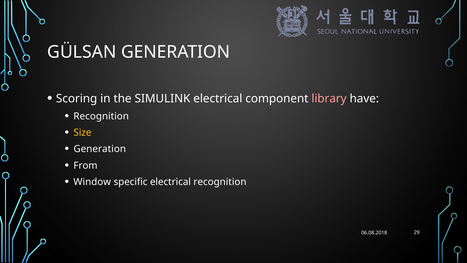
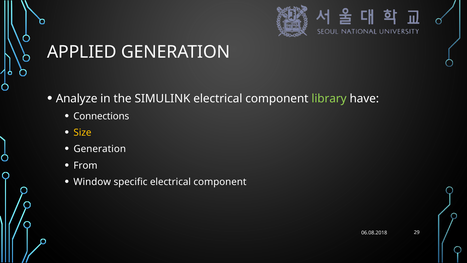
GÜLSAN: GÜLSAN -> APPLIED (82, 52)
Scoring: Scoring -> Analyze (77, 99)
library colour: pink -> light green (329, 99)
Recognition: Recognition -> Connections (101, 116)
specific electrical recognition: recognition -> component (220, 182)
